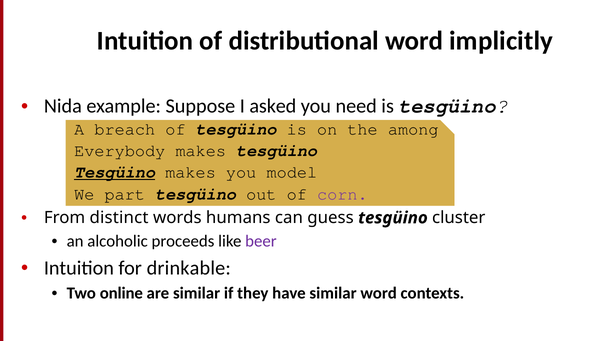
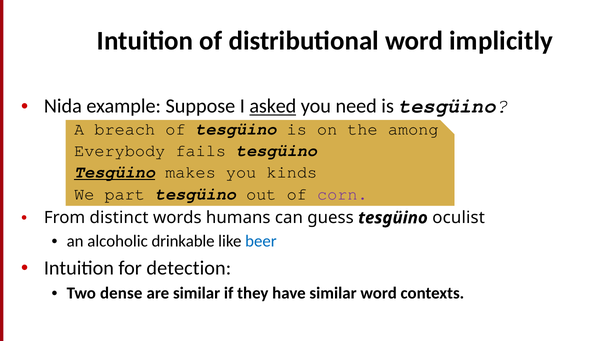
asked underline: none -> present (273, 106)
Everybody makes: makes -> fails (201, 151)
model: model -> kinds (292, 172)
cluster: cluster -> oculist (459, 218)
proceeds: proceeds -> drinkable (183, 241)
beer colour: purple -> blue (261, 241)
drinkable: drinkable -> detection (189, 268)
online: online -> dense (121, 293)
